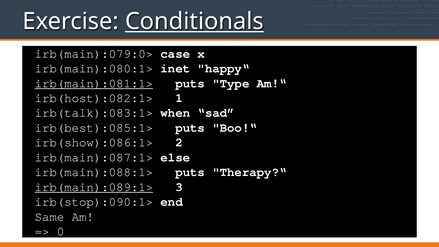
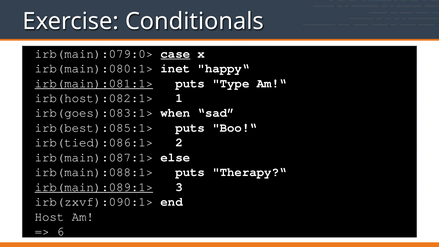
Conditionals underline: present -> none (194, 21)
case underline: none -> present (175, 54)
irb(talk):083:1>: irb(talk):083:1> -> irb(goes):083:1> (94, 113)
irb(show):086:1>: irb(show):086:1> -> irb(tied):086:1> (94, 142)
irb(stop):090:1>: irb(stop):090:1> -> irb(zxvf):090:1> (94, 202)
Same: Same -> Host (49, 217)
0: 0 -> 6 (61, 231)
